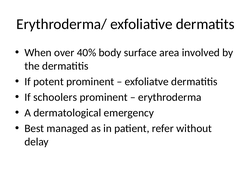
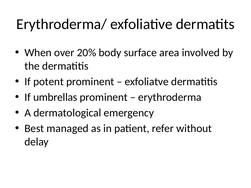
40%: 40% -> 20% (87, 53)
schoolers: schoolers -> umbrellas (55, 97)
